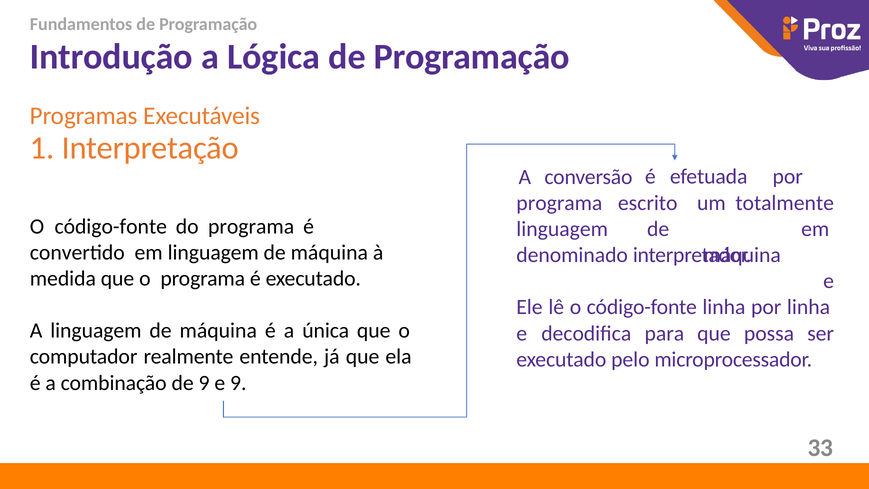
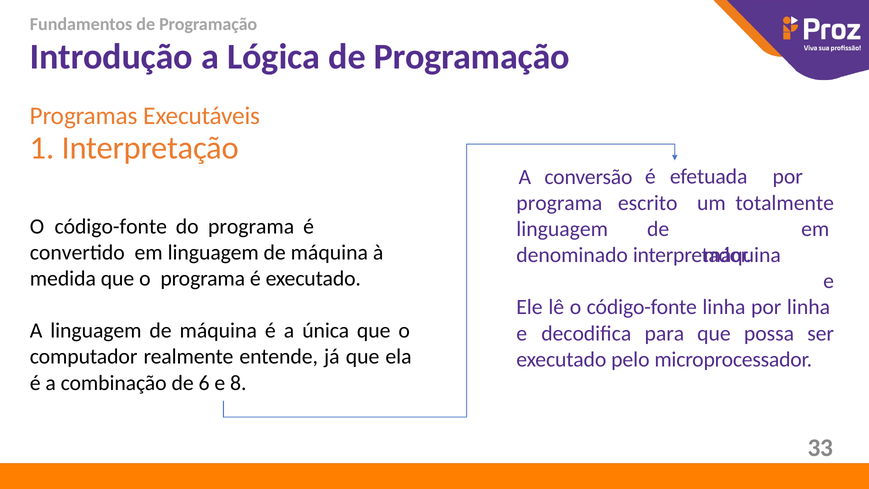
de 9: 9 -> 6 (204, 383)
e 9: 9 -> 8 (238, 383)
